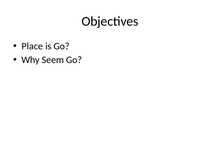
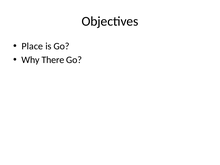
Seem: Seem -> There (53, 60)
